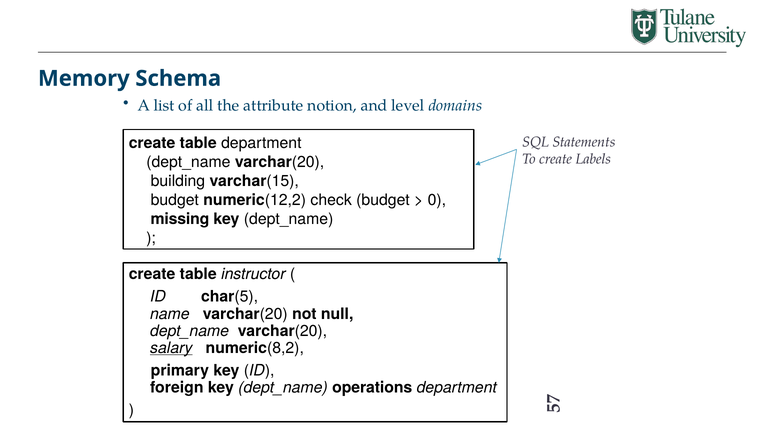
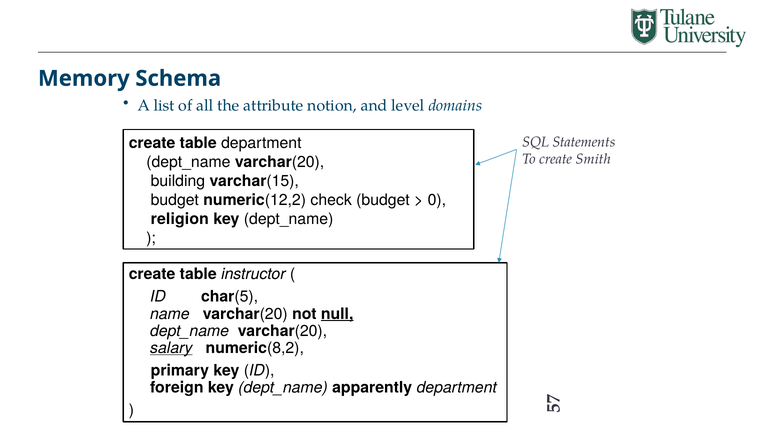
Labels: Labels -> Smith (593, 159)
missing: missing -> religion (180, 218)
null underline: none -> present (337, 313)
operations: operations -> apparently (372, 387)
